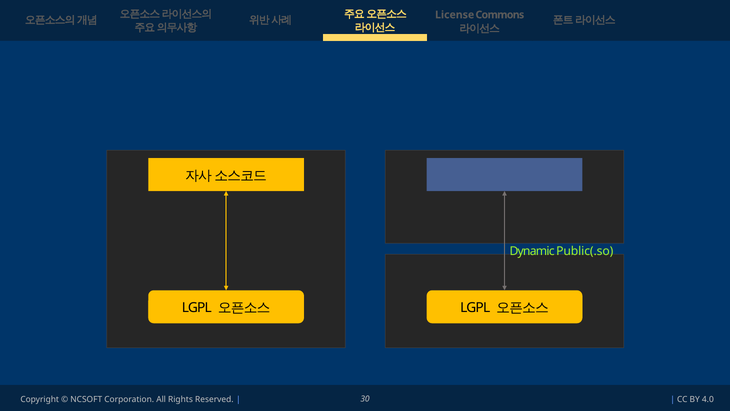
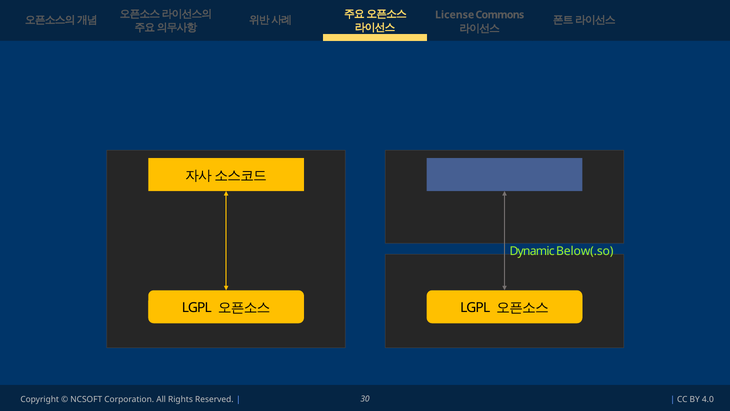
Public(.so: Public(.so -> Below(.so (585, 251)
